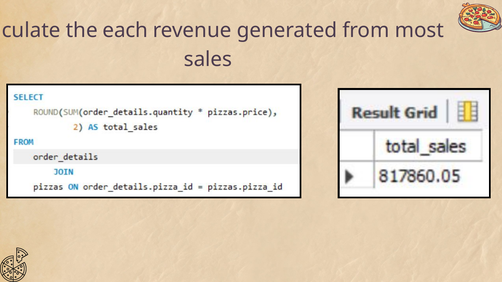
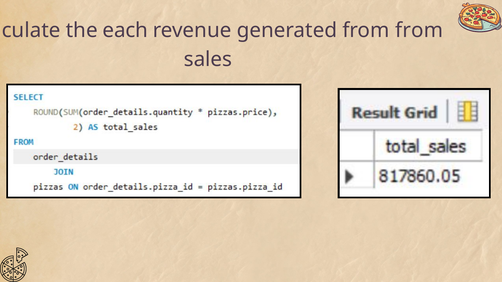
from most: most -> from (419, 31)
